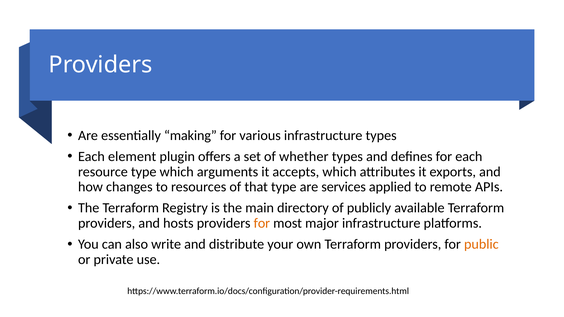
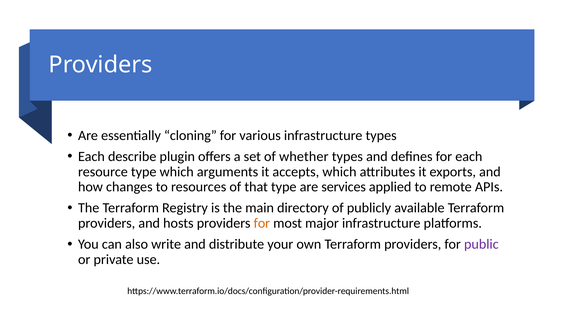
making: making -> cloning (190, 136)
element: element -> describe (132, 157)
public colour: orange -> purple (481, 244)
